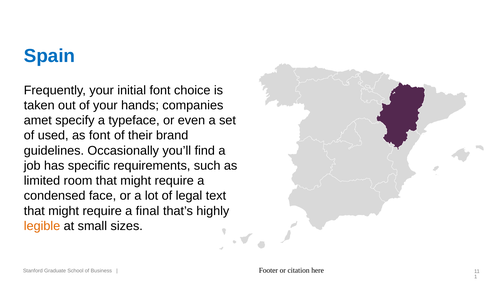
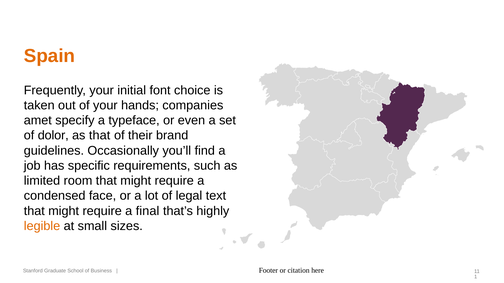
Spain colour: blue -> orange (49, 56)
used: used -> dolor (53, 136)
as font: font -> that (100, 136)
